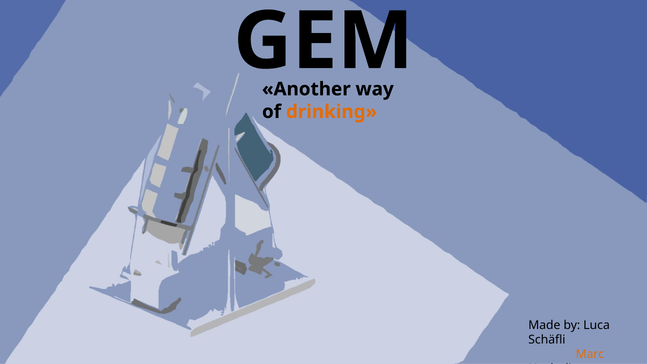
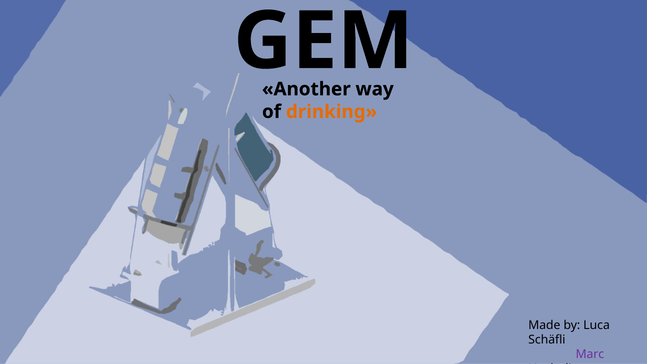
Marc colour: orange -> purple (590, 354)
